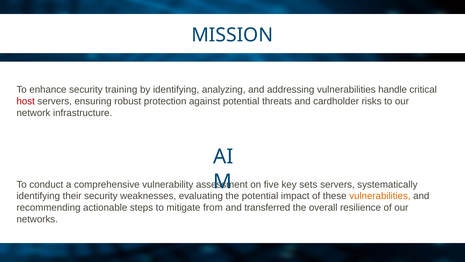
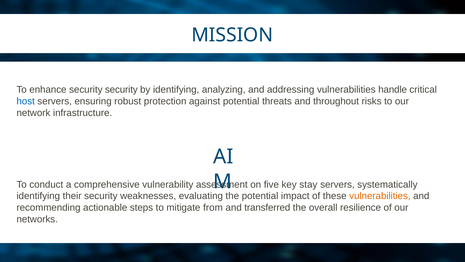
security training: training -> security (121, 90)
host colour: red -> blue (26, 101)
cardholder: cardholder -> throughout (336, 101)
sets: sets -> stay (308, 184)
